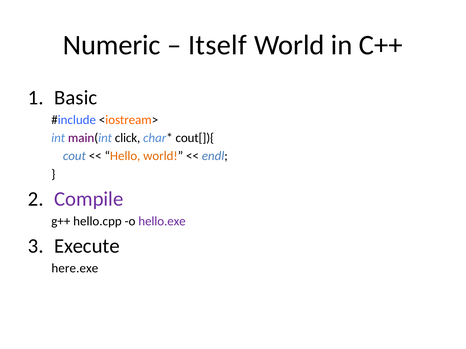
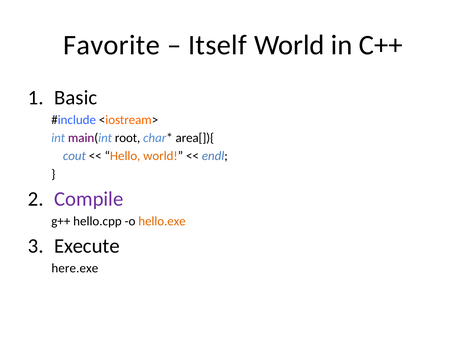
Numeric: Numeric -> Favorite (112, 45)
click: click -> root (128, 138)
cout[]){: cout[]){ -> area[]){ (195, 138)
hello.exe colour: purple -> orange (162, 222)
